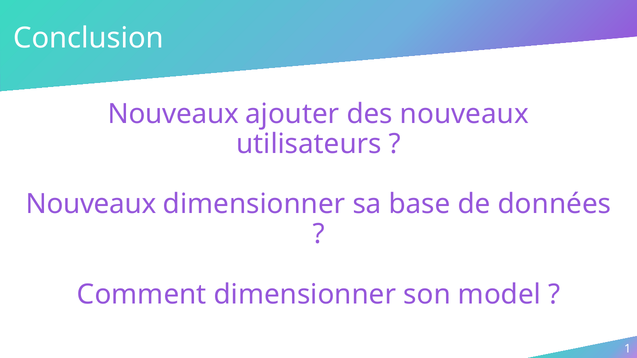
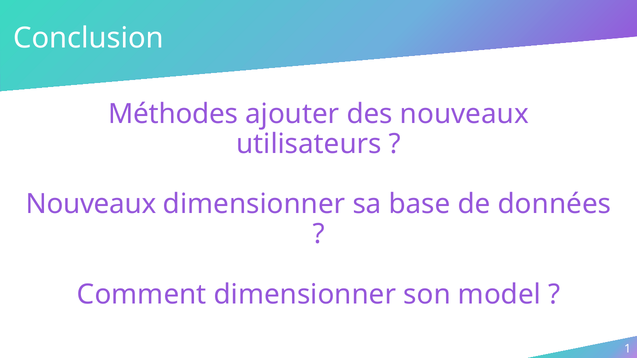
Nouveaux: Nouveaux -> Méthodes (173, 114)
